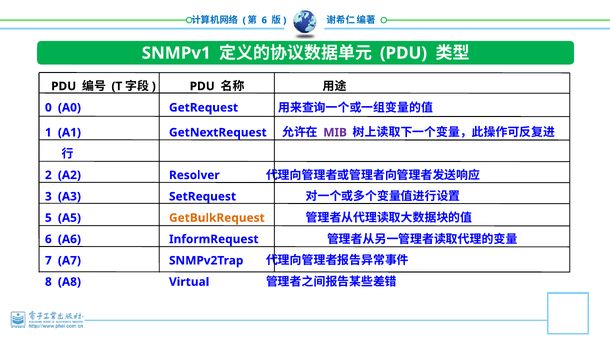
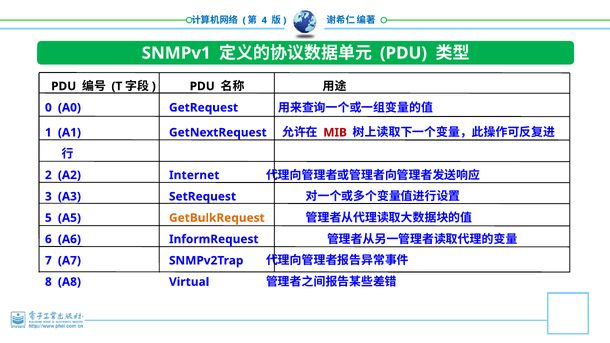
6: 6 -> 4 (264, 20)
MIB colour: purple -> red (335, 133)
Resolver: Resolver -> Internet (194, 175)
